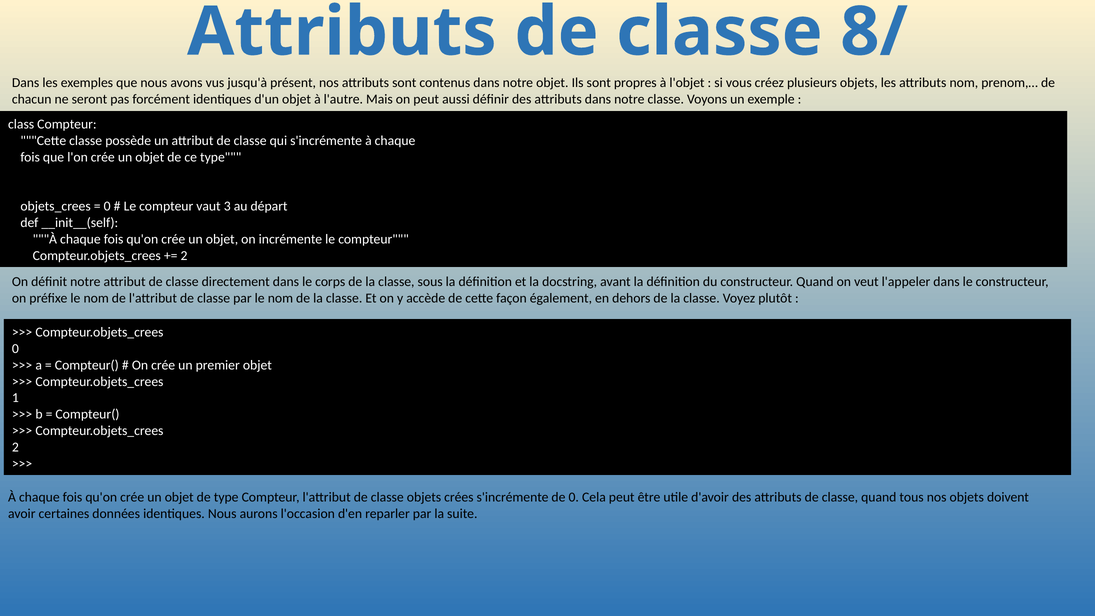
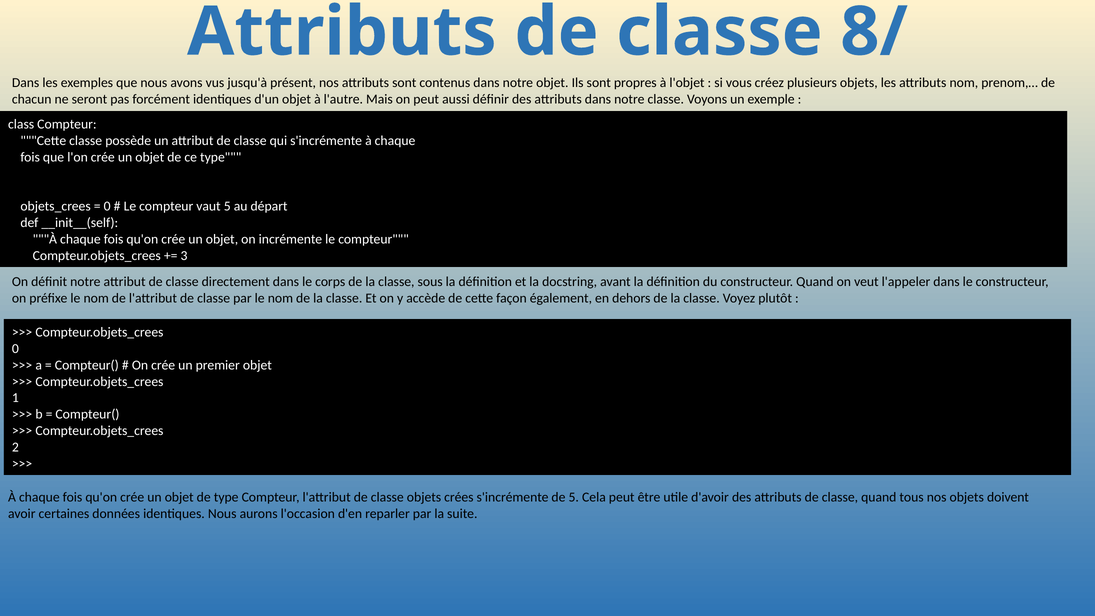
vaut 3: 3 -> 5 (227, 206)
2: 2 -> 3 (184, 256)
de 0: 0 -> 5 (574, 497)
